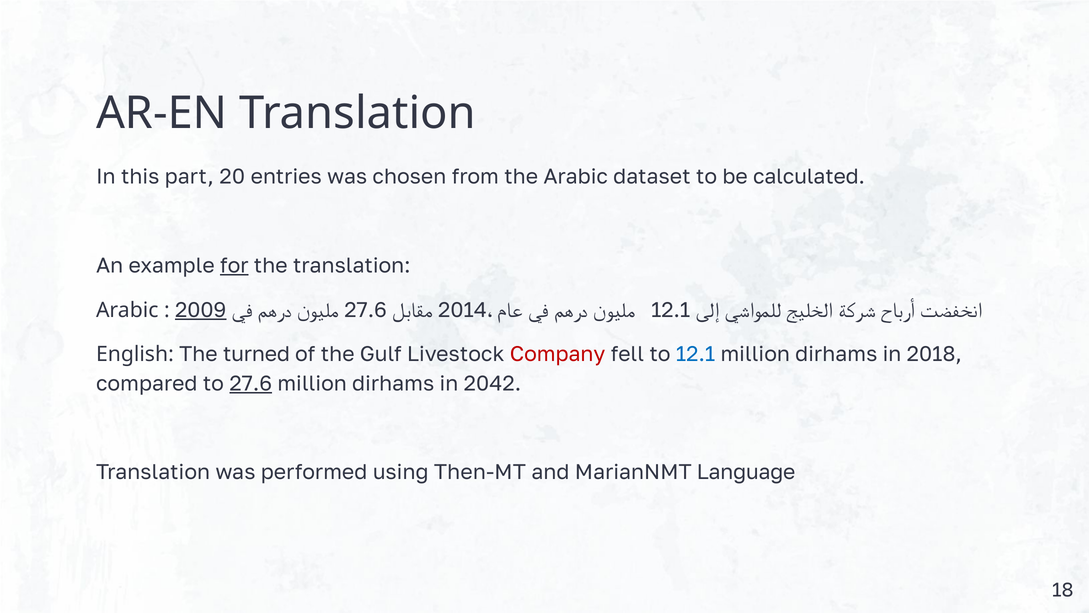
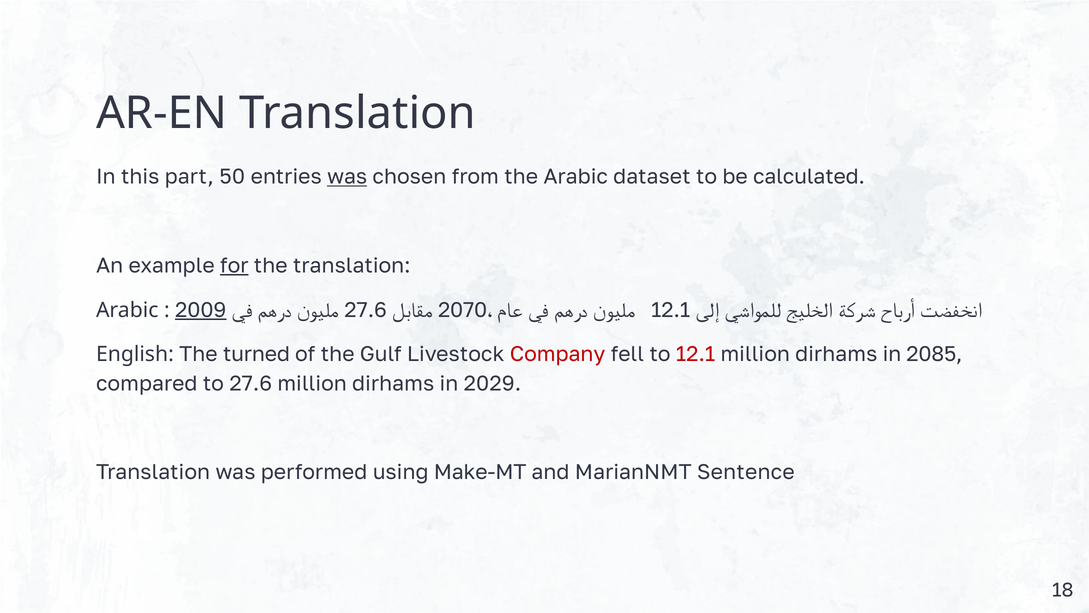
20: 20 -> 50 (232, 177)
was underline: none -> present (347, 177)
2014: 2014 -> 2070 (463, 310)
12.1 colour: blue -> red (696, 354)
2018: 2018 -> 2085 (934, 354)
27.6 underline: present -> none (251, 383)
2042: 2042 -> 2029 (492, 383)
Then-MT: Then-MT -> Make-MT (480, 472)
Language: Language -> Sentence (746, 472)
